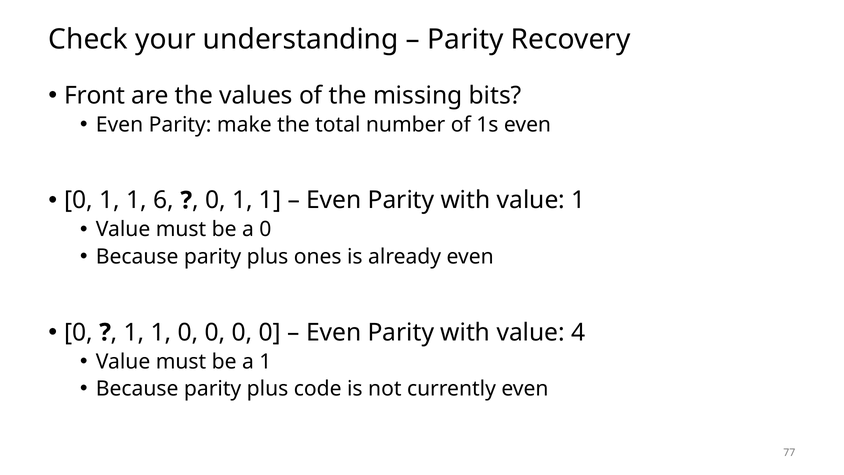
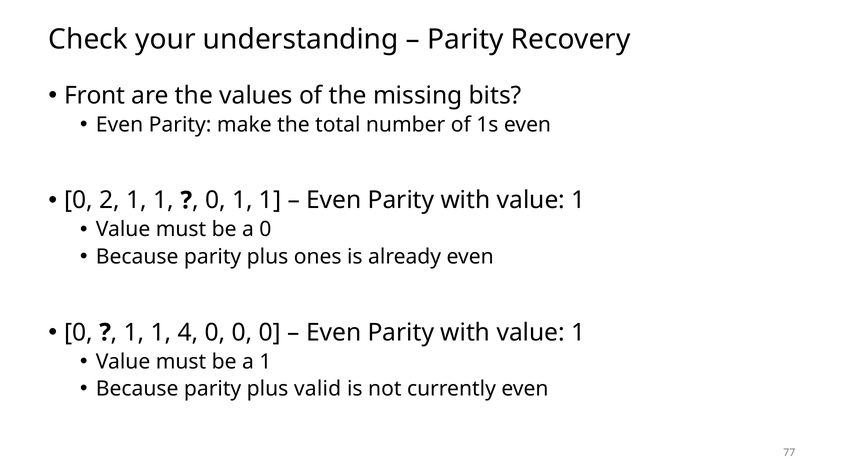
1: 1 -> 2 (110, 200)
6: 6 -> 1 (164, 200)
1 0: 0 -> 4 (188, 332)
4: 4 -> 1 (578, 332)
code: code -> valid (318, 389)
